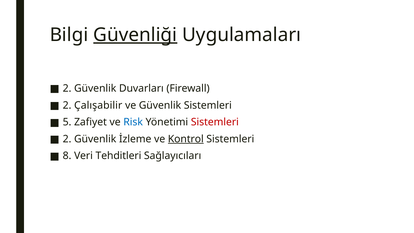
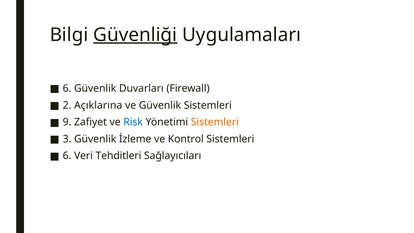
2: 2 -> 6 (67, 88)
Çalışabilir: Çalışabilir -> Açıklarına (98, 105)
5: 5 -> 9 (67, 122)
Sistemleri colour: red -> orange (215, 122)
2: 2 -> 3 (67, 139)
Kontrol underline: present -> none (186, 139)
8: 8 -> 6 (67, 156)
